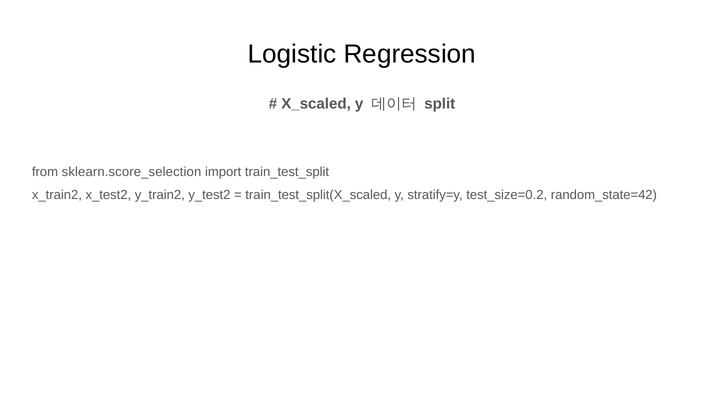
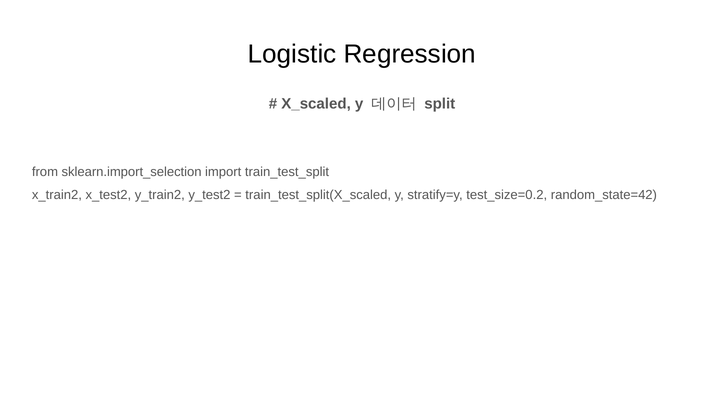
sklearn.score_selection: sklearn.score_selection -> sklearn.import_selection (132, 172)
